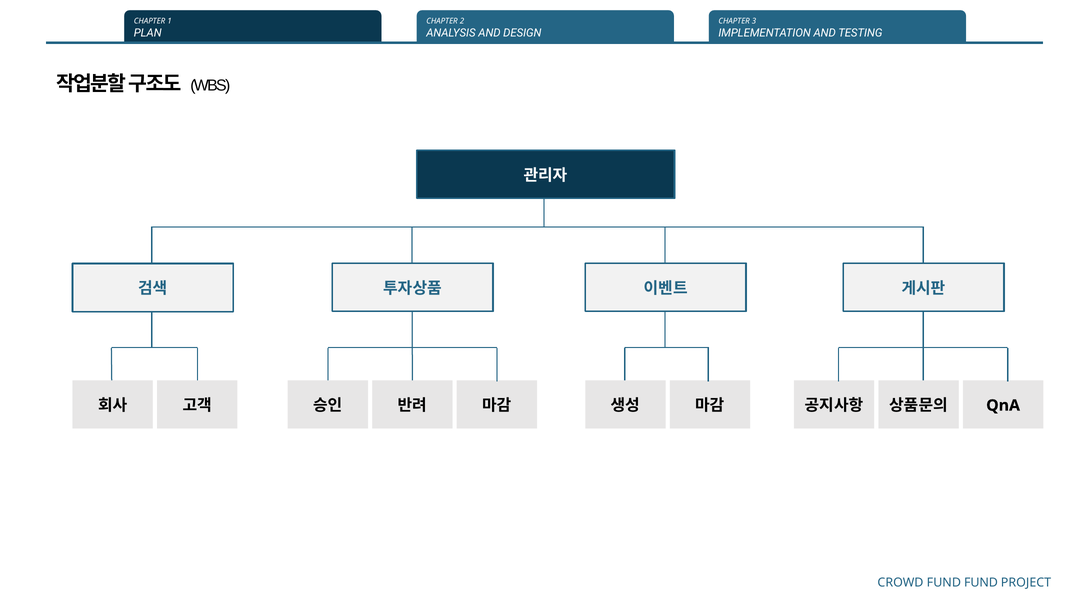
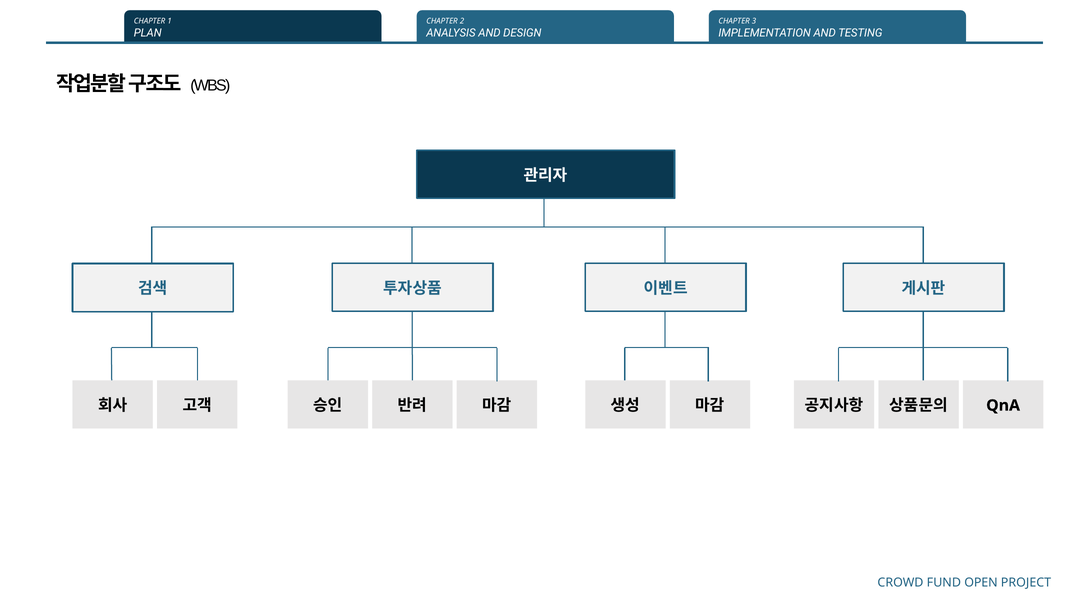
FUND FUND: FUND -> OPEN (981, 582)
